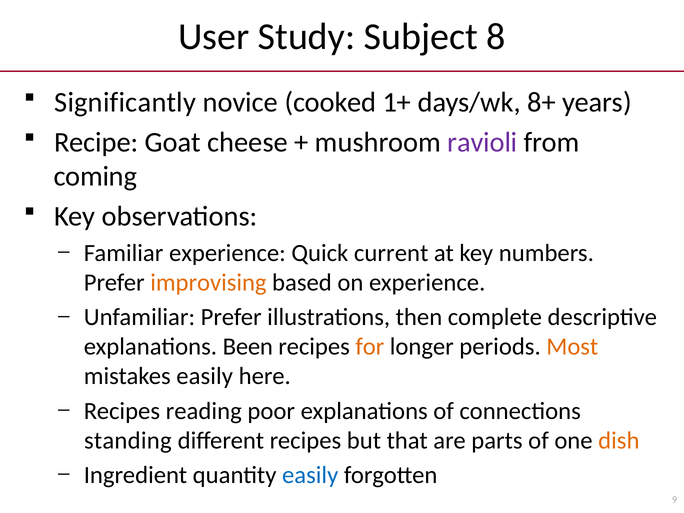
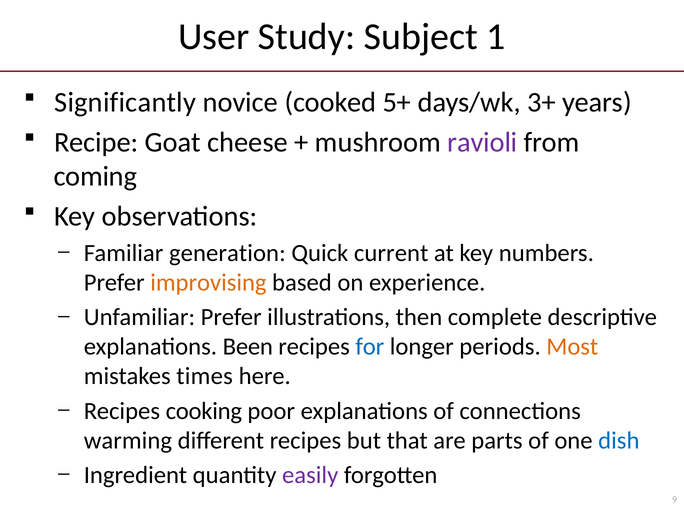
8: 8 -> 1 (496, 37)
1+: 1+ -> 5+ (397, 102)
8+: 8+ -> 3+ (541, 102)
Familiar experience: experience -> generation (227, 253)
for colour: orange -> blue (370, 347)
mistakes easily: easily -> times (205, 376)
reading: reading -> cooking (204, 411)
standing: standing -> warming (128, 440)
dish colour: orange -> blue (619, 440)
easily colour: blue -> purple (310, 475)
